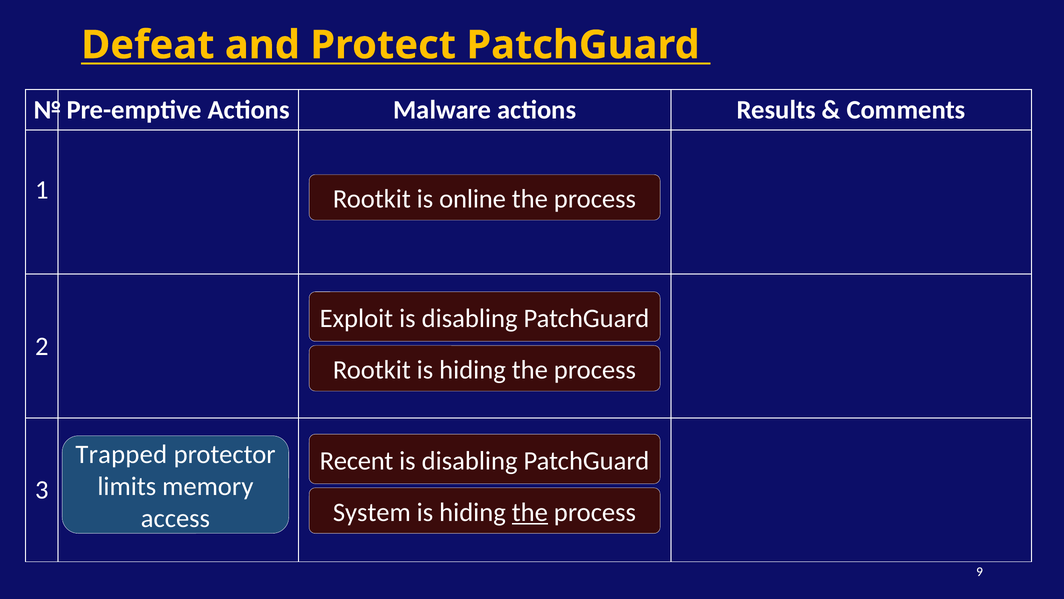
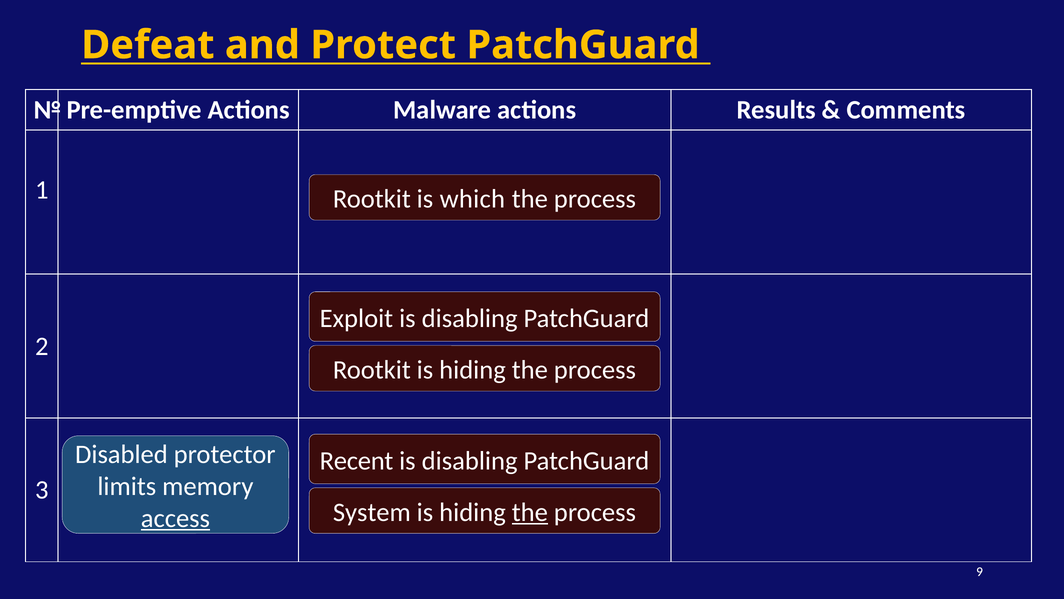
online: online -> which (472, 199)
Trapped: Trapped -> Disabled (121, 454)
access underline: none -> present (175, 518)
